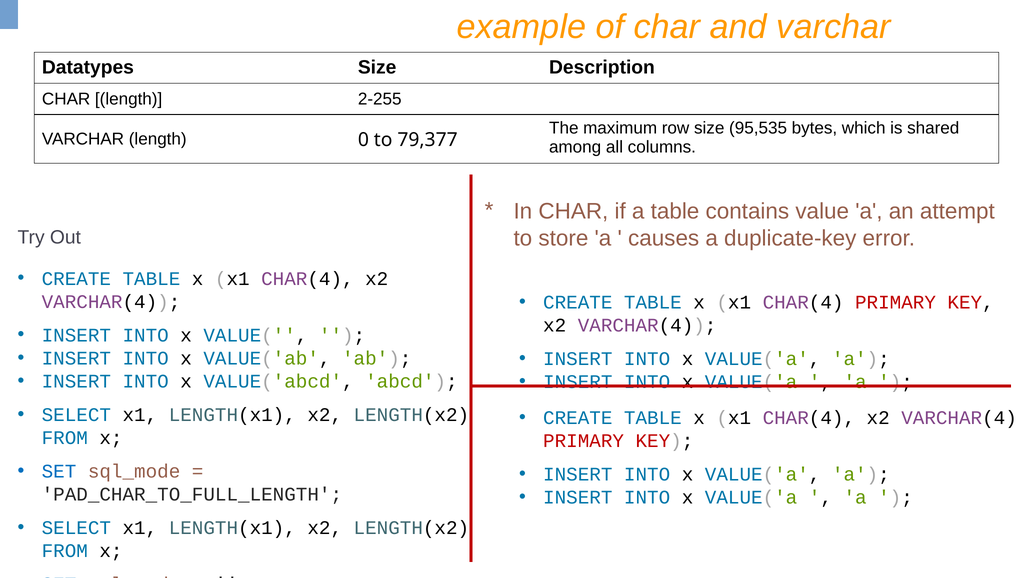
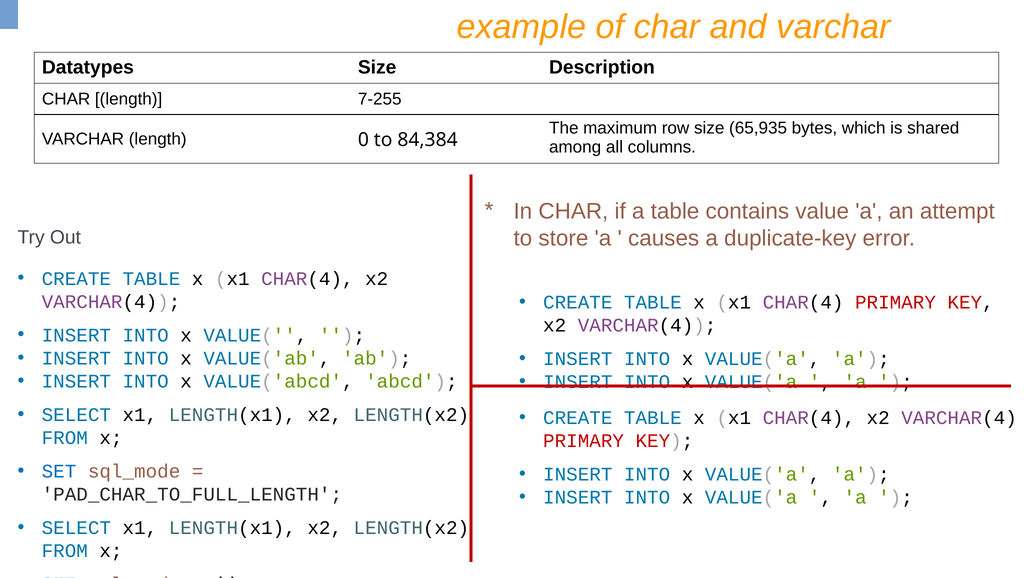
2-255: 2-255 -> 7-255 (380, 99)
95,535: 95,535 -> 65,935 (758, 128)
79,377: 79,377 -> 84,384 (428, 140)
